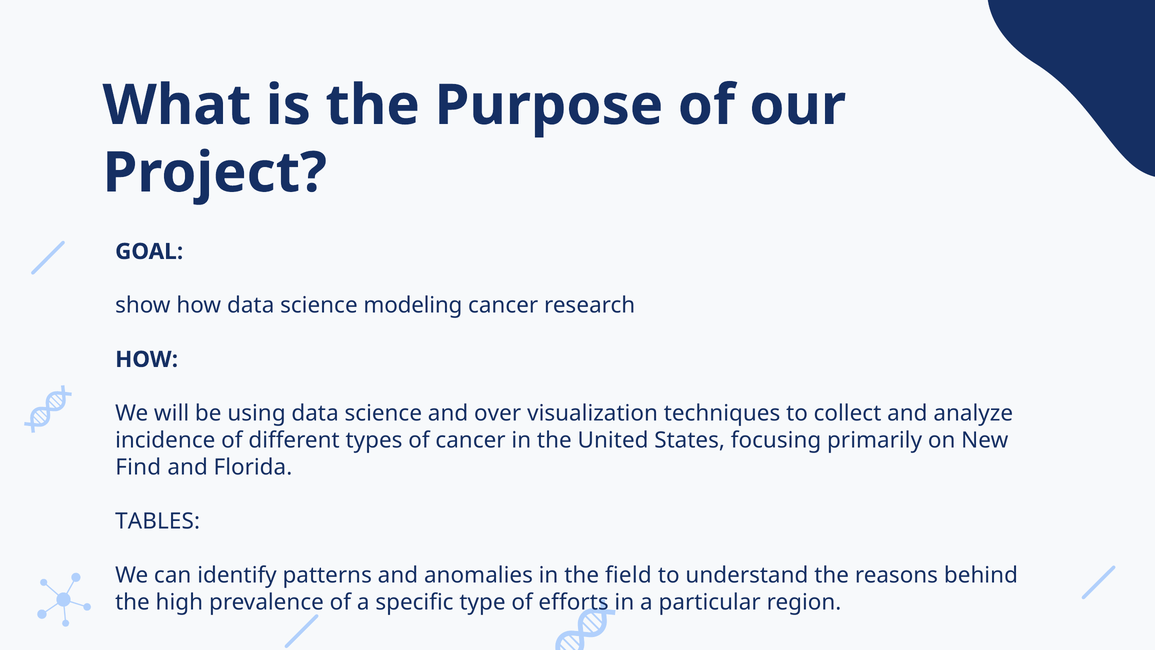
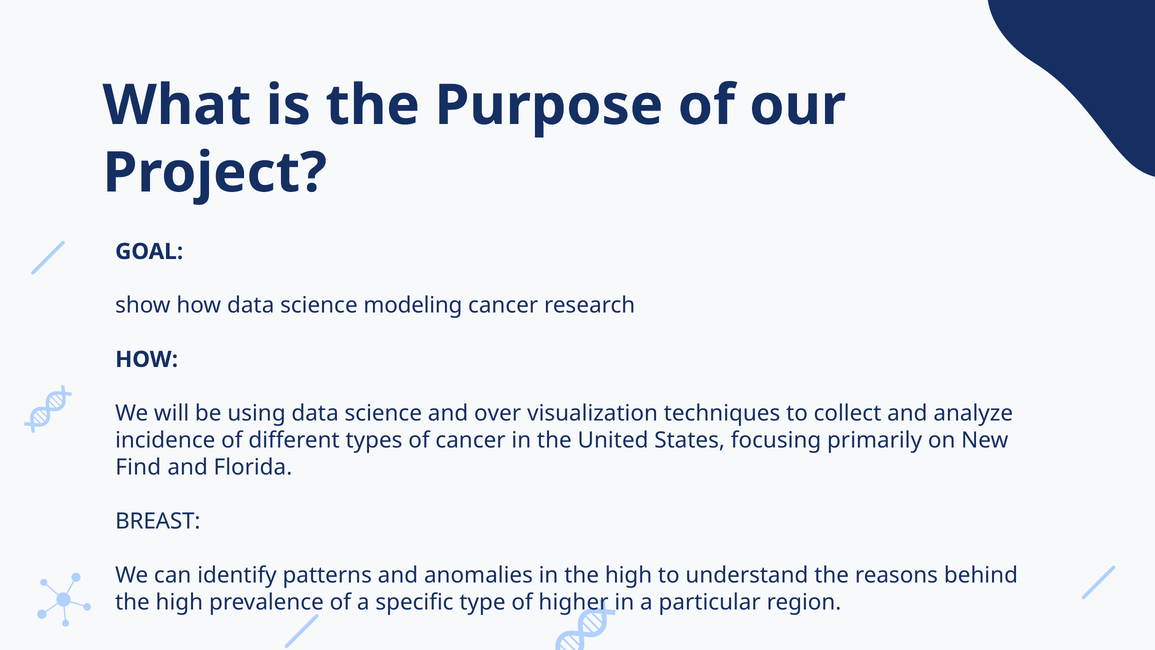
TABLES: TABLES -> BREAST (158, 521)
in the field: field -> high (629, 575)
efforts: efforts -> higher (574, 602)
